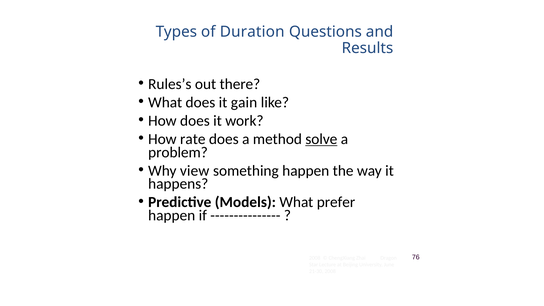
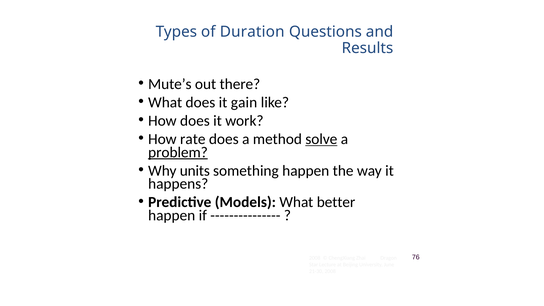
Rules’s: Rules’s -> Mute’s (170, 84)
problem underline: none -> present (178, 152)
view: view -> units (195, 171)
prefer: prefer -> better (336, 202)
